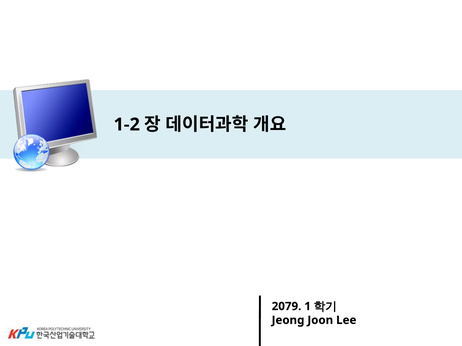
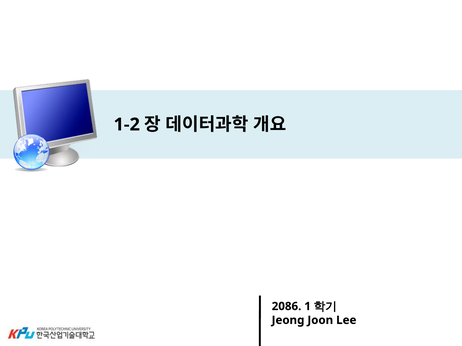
2079: 2079 -> 2086 (287, 307)
